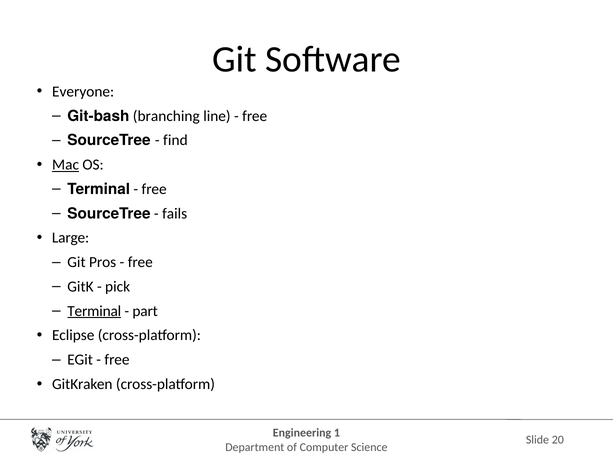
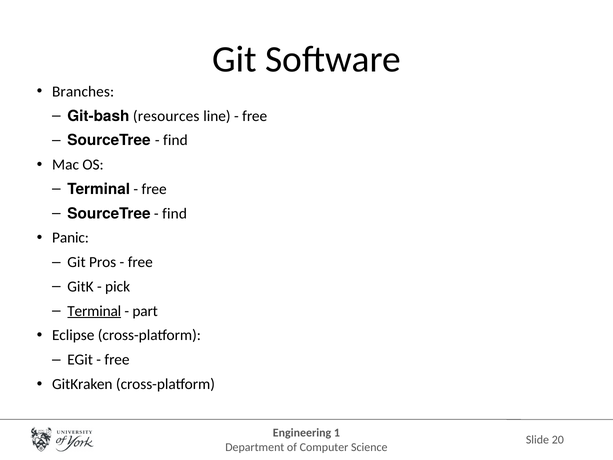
Everyone: Everyone -> Branches (83, 92)
branching: branching -> resources (166, 116)
Mac underline: present -> none (66, 165)
fails: fails -> find (175, 213)
Large: Large -> Panic (71, 238)
